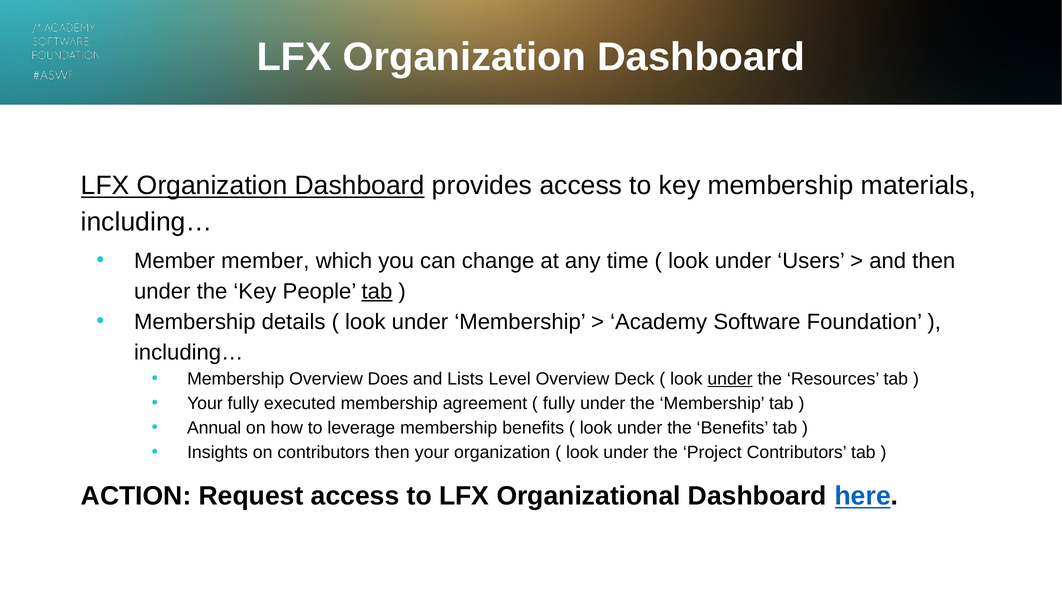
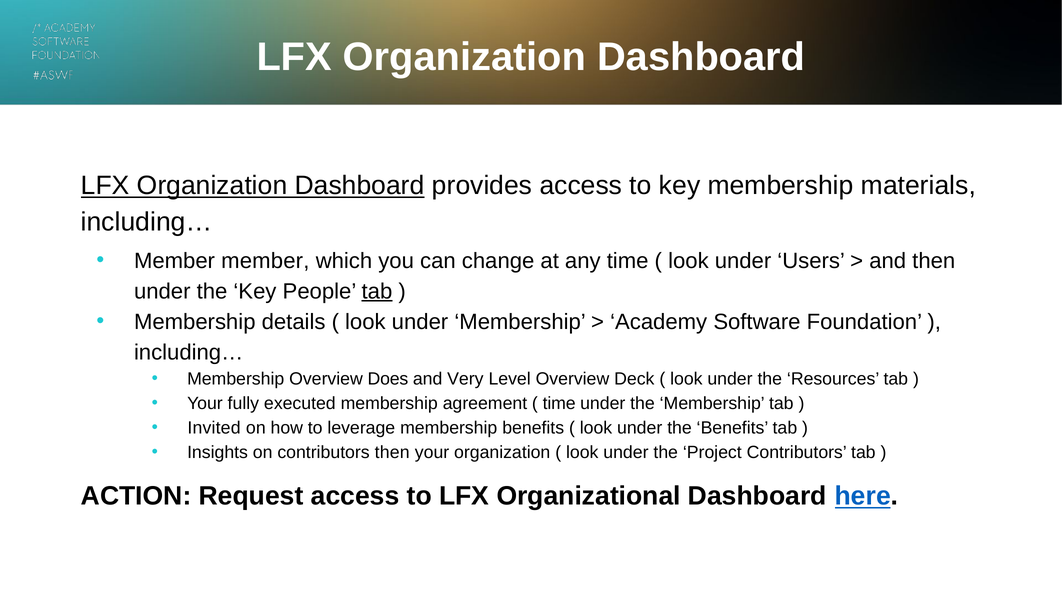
Lists: Lists -> Very (465, 379)
under underline: present -> none (730, 379)
fully: fully -> time (559, 404)
Annual: Annual -> Invited (214, 428)
